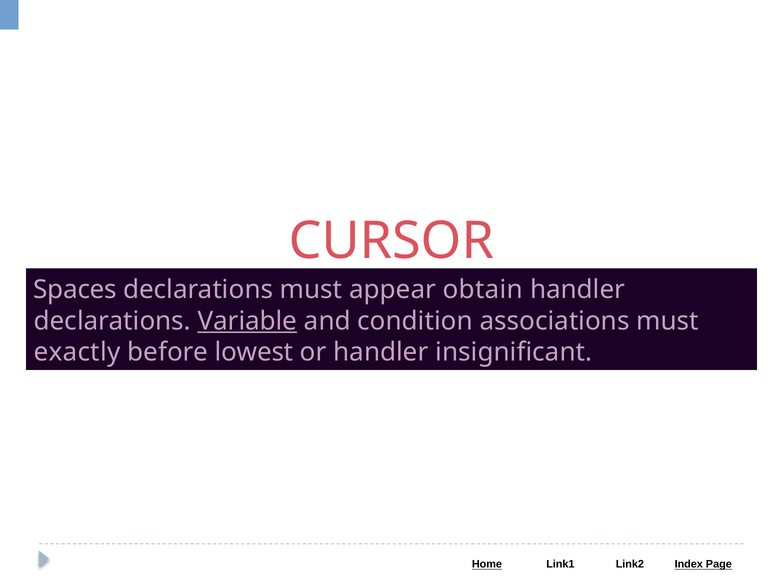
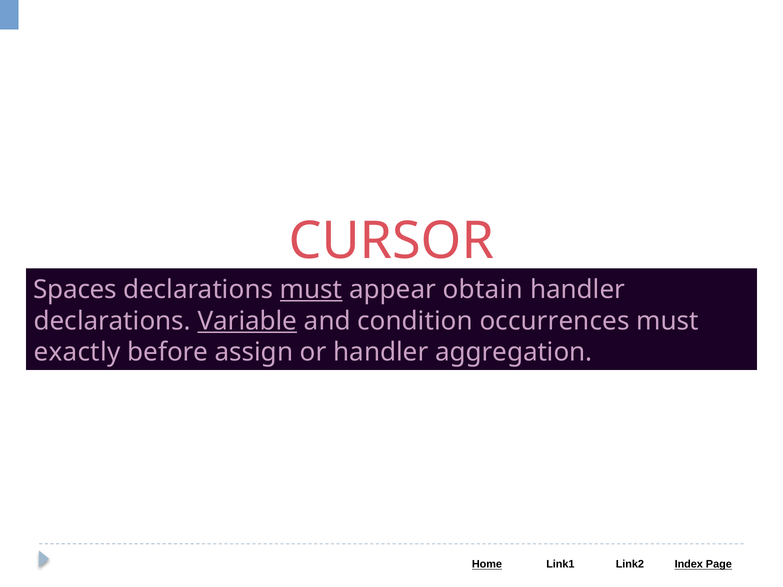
must underline: none -> present (311, 290)
associations: associations -> occurrences (555, 321)
lowest: lowest -> assign (254, 352)
insignificant: insignificant -> aggregation (514, 352)
